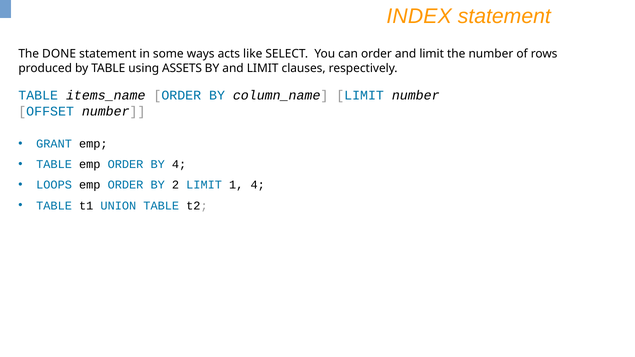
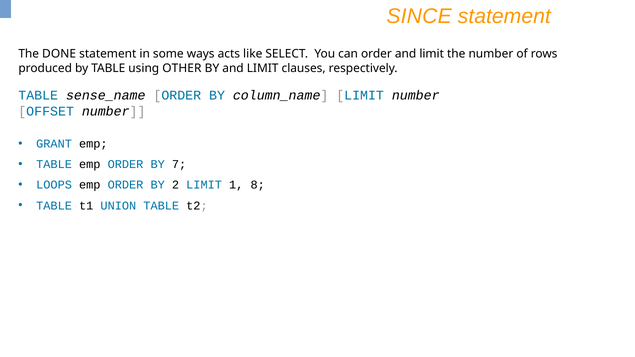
INDEX: INDEX -> SINCE (419, 17)
ASSETS: ASSETS -> OTHER (182, 68)
items_name: items_name -> sense_name (106, 96)
BY 4: 4 -> 7 (179, 165)
1 4: 4 -> 8 (258, 185)
